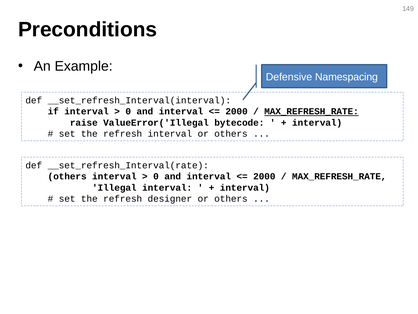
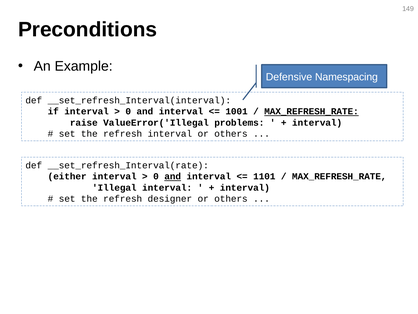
2000: 2000 -> 1001 (237, 111)
bytecode: bytecode -> problems (239, 123)
others: others -> either (67, 176)
and underline: none -> present (173, 176)
2000: 2000 -> 1101 (264, 176)
